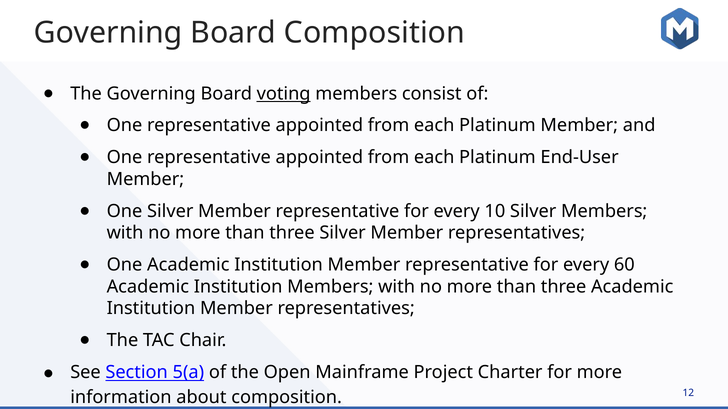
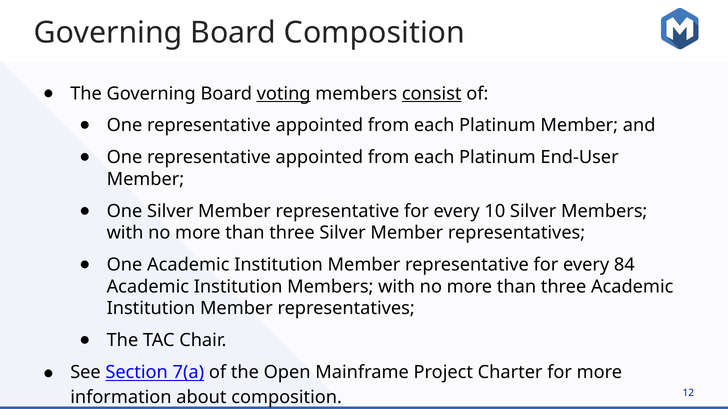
consist underline: none -> present (432, 94)
60: 60 -> 84 (624, 265)
5(a: 5(a -> 7(a (188, 373)
